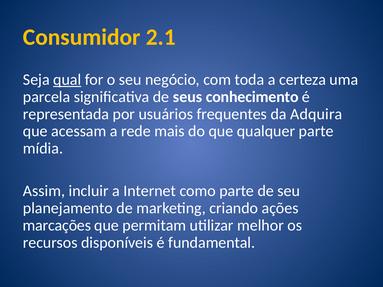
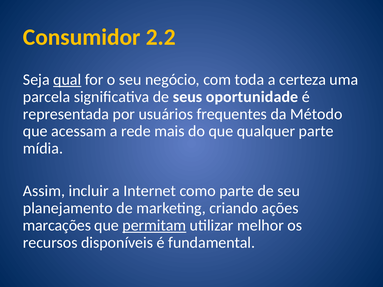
2.1: 2.1 -> 2.2 (161, 37)
conhecimento: conhecimento -> oportunidade (252, 97)
Adquira: Adquira -> Método (316, 114)
permitam underline: none -> present (154, 226)
